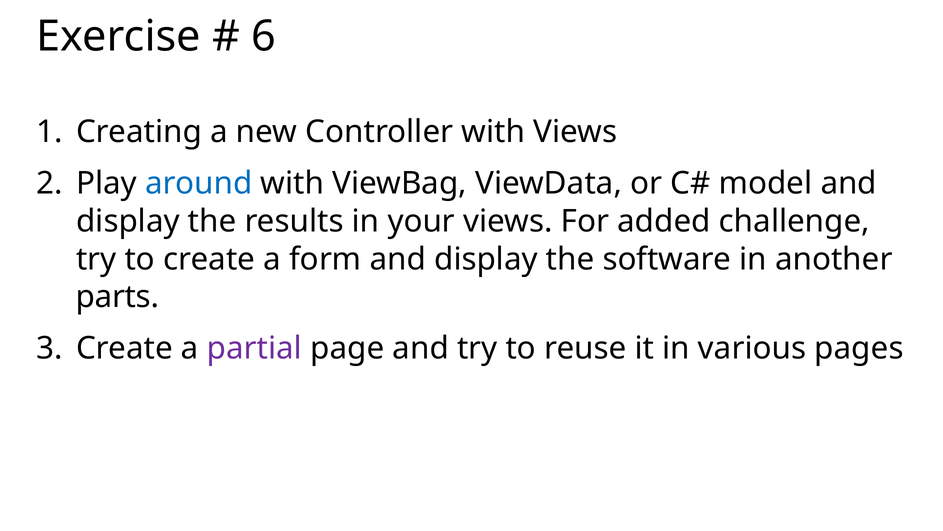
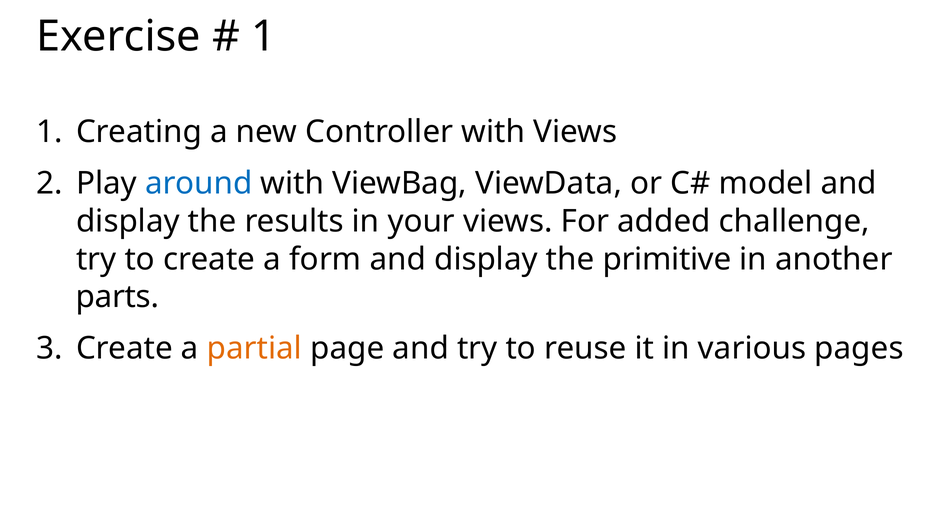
6: 6 -> 1 (263, 37)
software: software -> primitive (667, 259)
partial colour: purple -> orange (254, 348)
